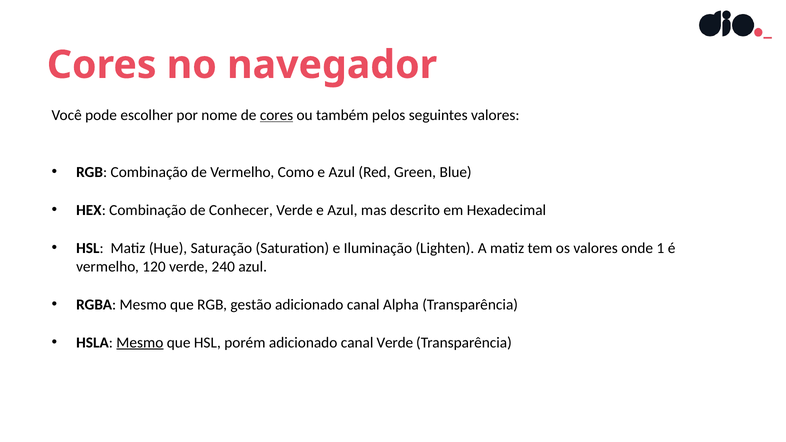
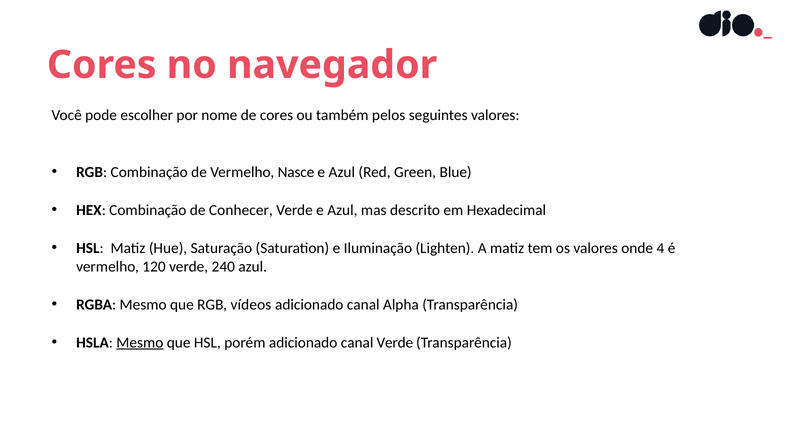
cores underline: present -> none (277, 115)
Como: Como -> Nasce (296, 172)
1: 1 -> 4 (660, 248)
gestão: gestão -> vídeos (251, 305)
